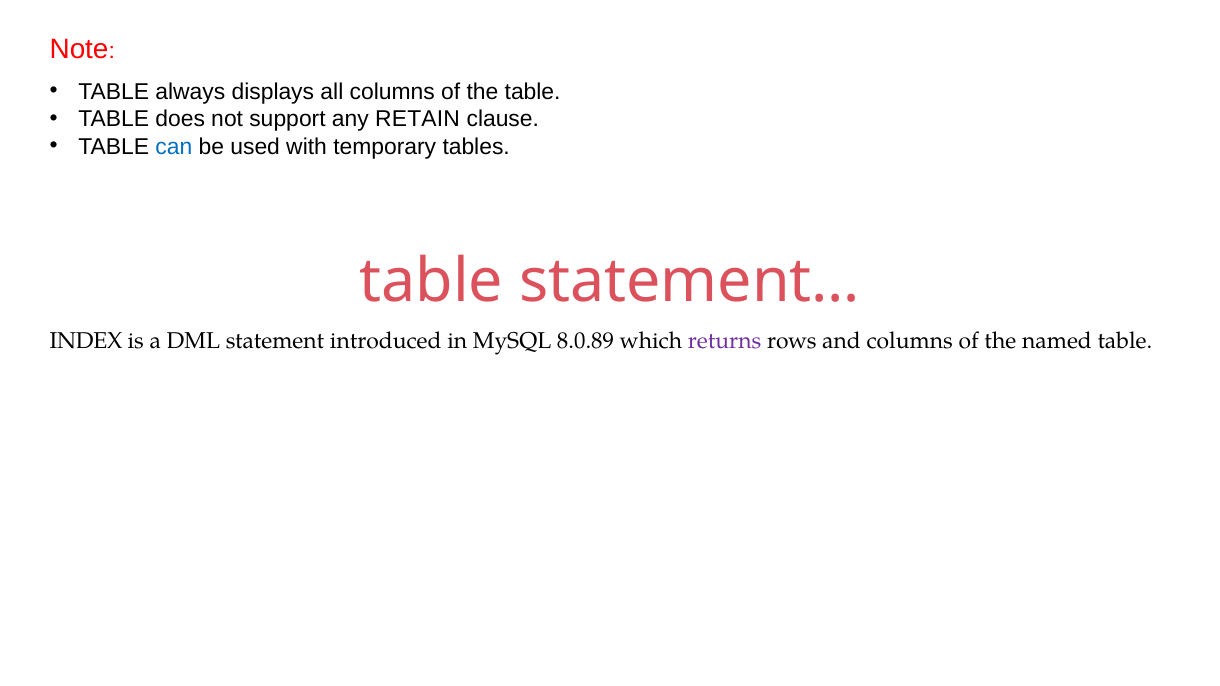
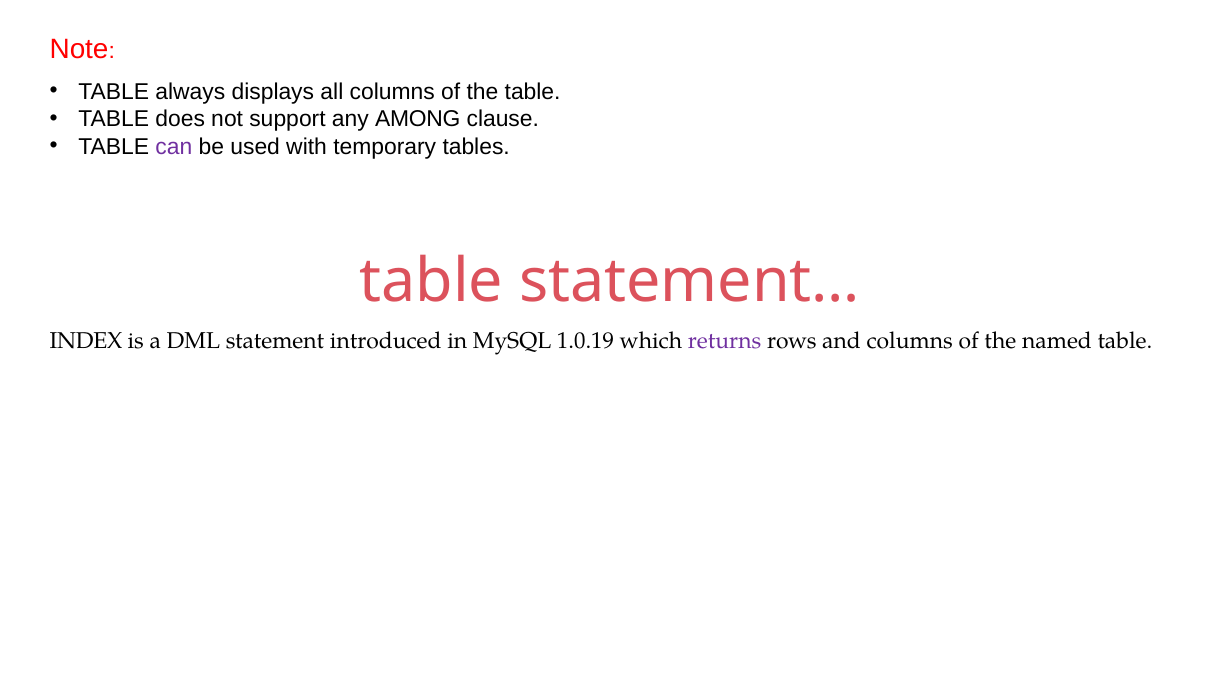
RETAIN: RETAIN -> AMONG (418, 119)
can colour: blue -> purple (174, 147)
8.0.89: 8.0.89 -> 1.0.19 (586, 341)
